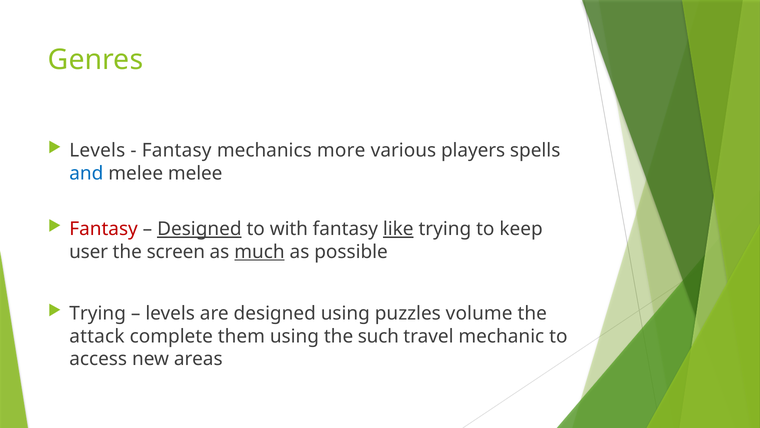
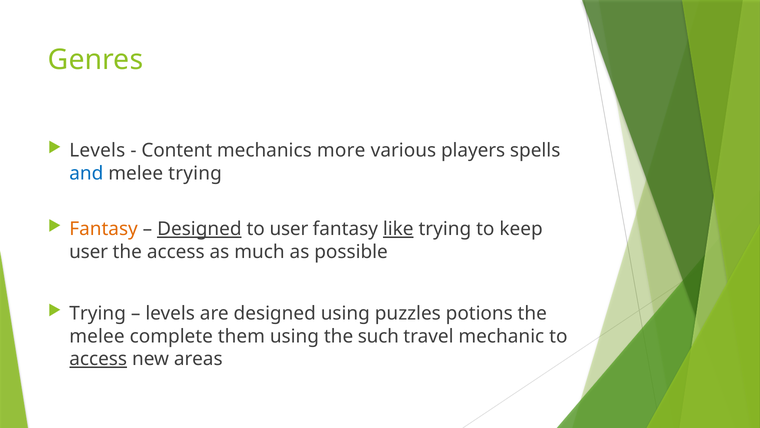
Fantasy: Fantasy -> Content (177, 150)
melee melee: melee -> trying (195, 173)
Fantasy colour: red -> orange (104, 229)
to with: with -> user (289, 229)
the screen: screen -> access (176, 252)
much underline: present -> none (259, 252)
volume: volume -> potions (479, 313)
attack: attack -> melee (97, 336)
access underline: none -> present (98, 359)
